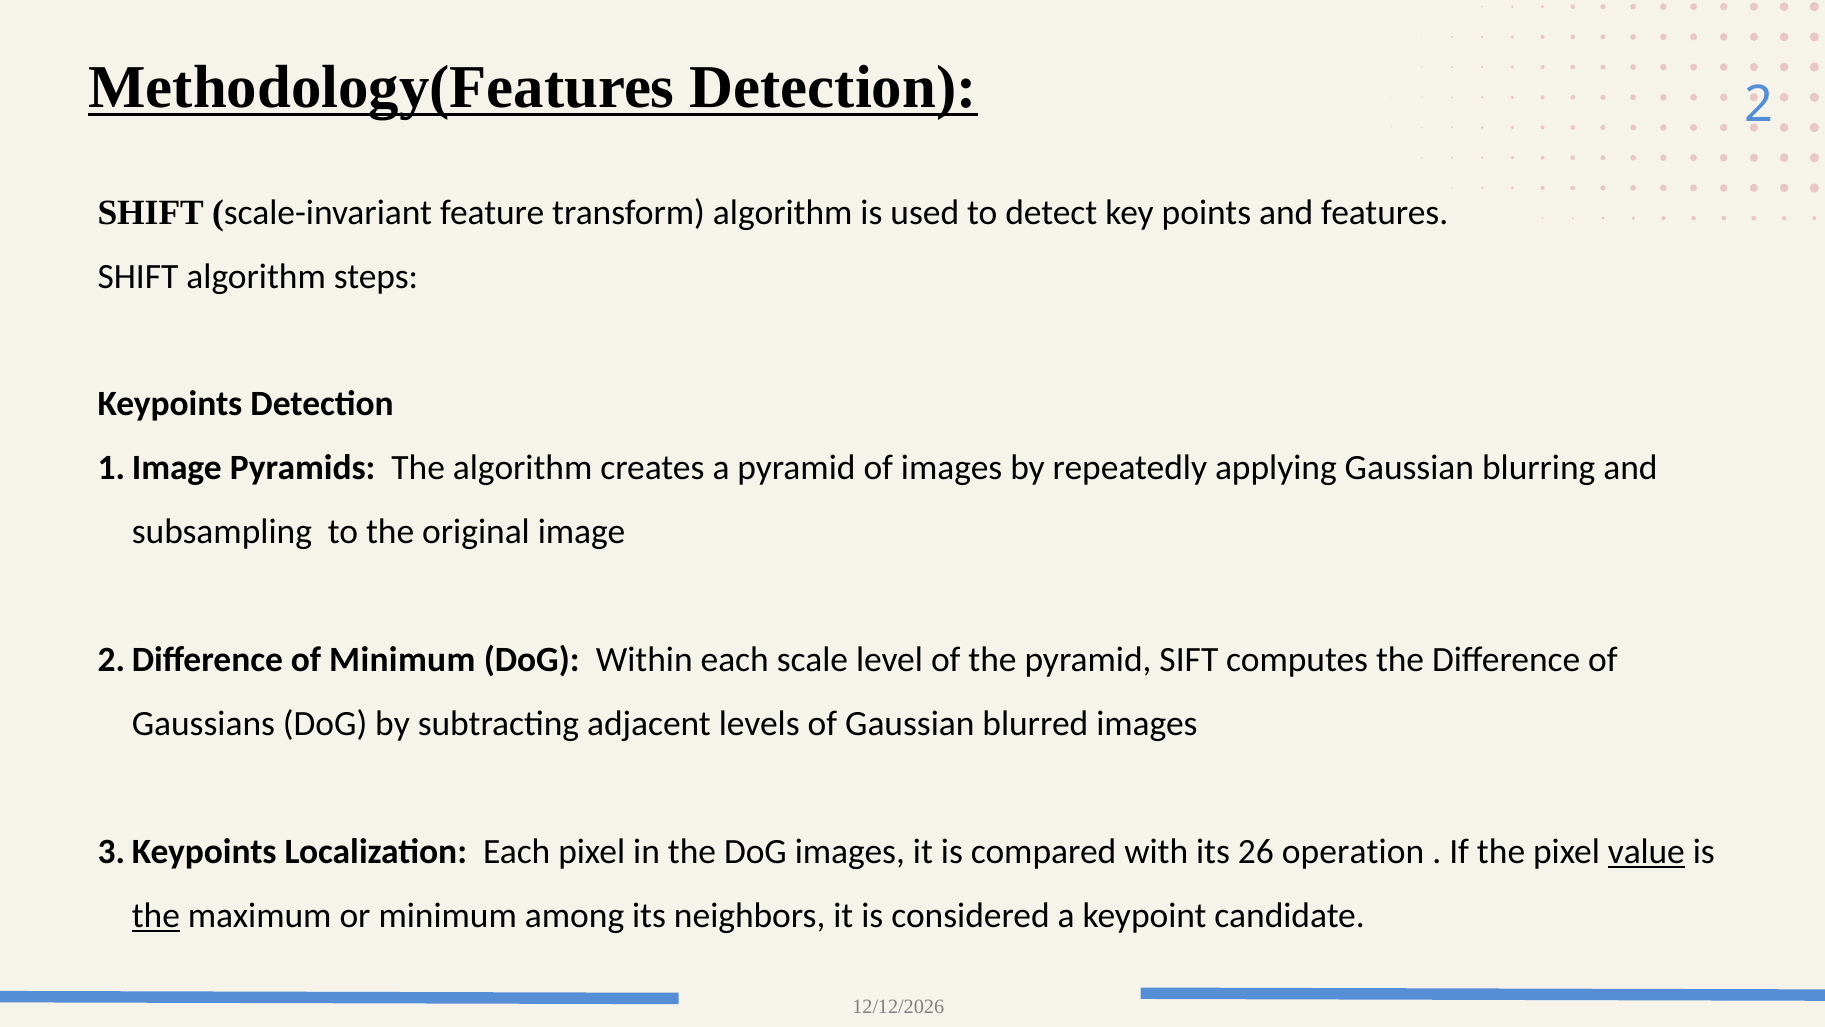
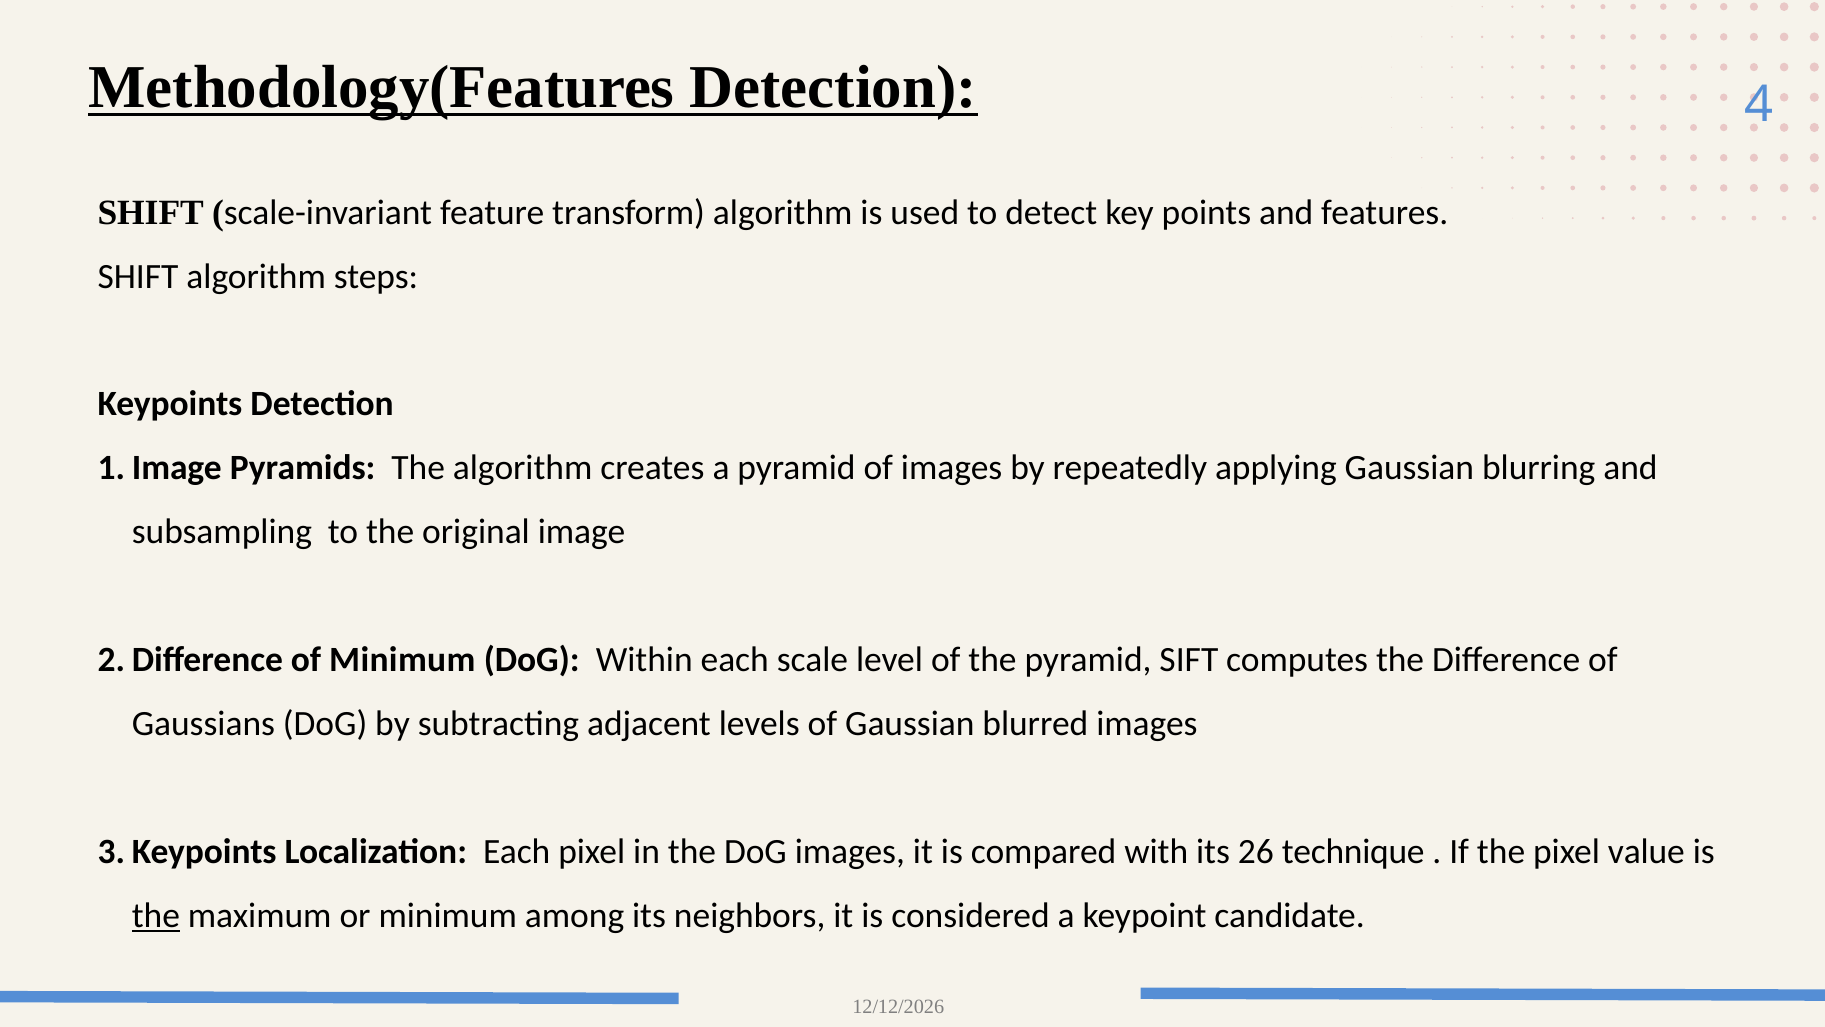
2: 2 -> 4 (1759, 105)
operation: operation -> technique (1353, 851)
value underline: present -> none (1646, 851)
